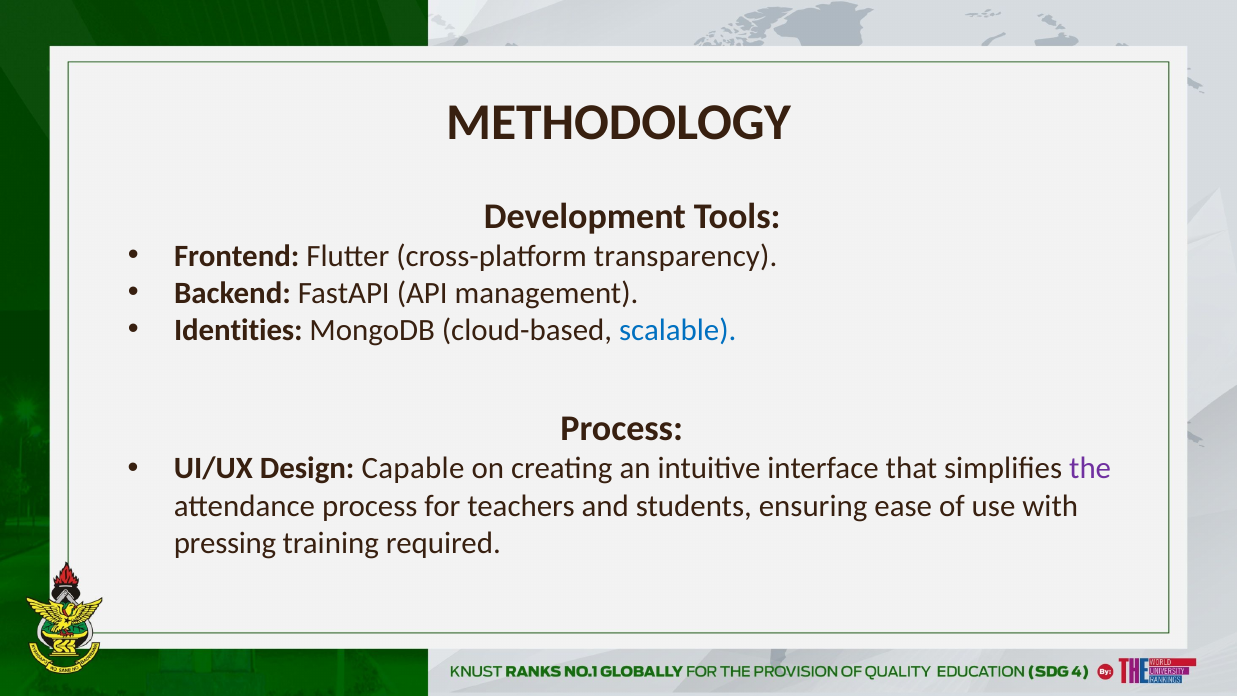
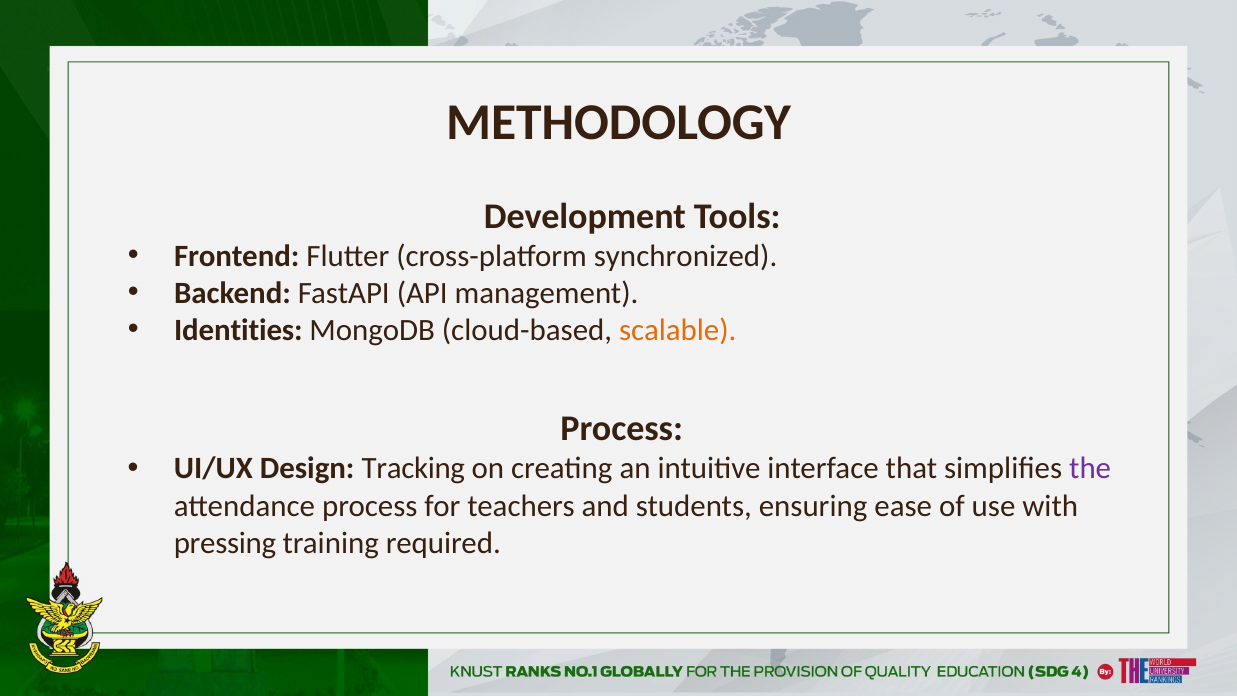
transparency: transparency -> synchronized (686, 256)
scalable colour: blue -> orange (678, 330)
Capable: Capable -> Tracking (413, 469)
